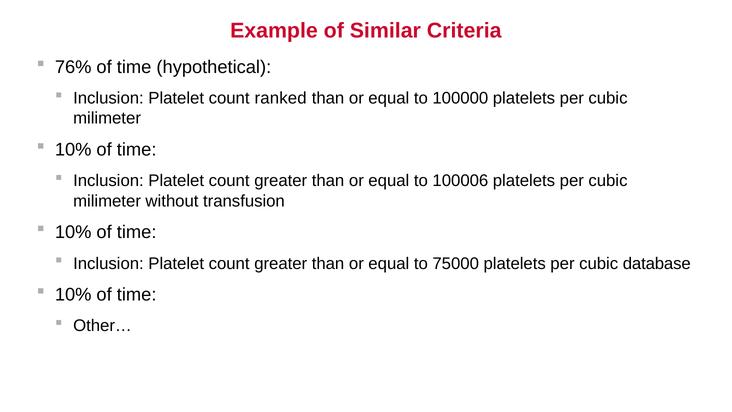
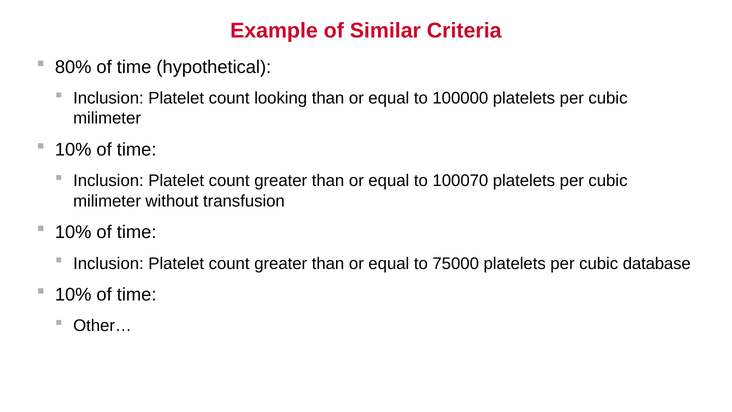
76%: 76% -> 80% (73, 67)
ranked: ranked -> looking (281, 98)
100006: 100006 -> 100070 (460, 181)
